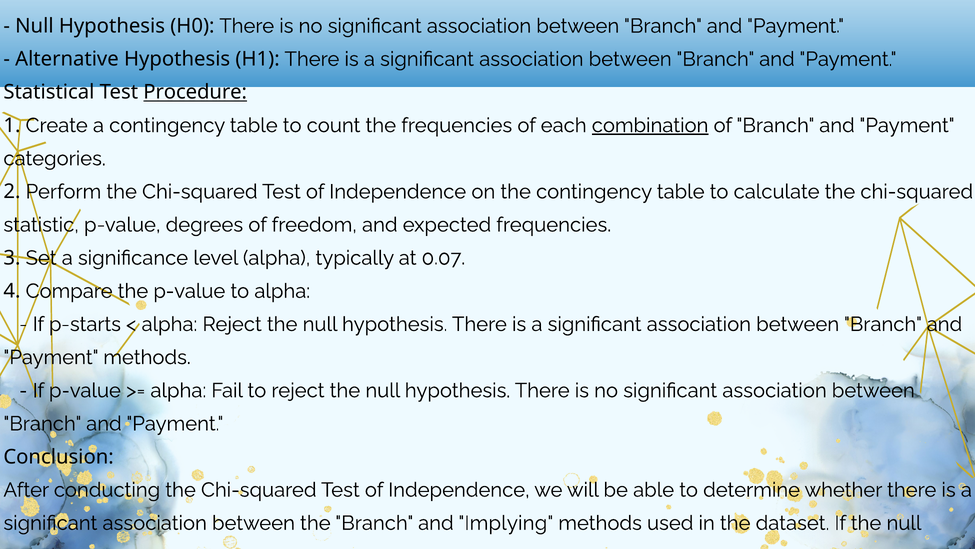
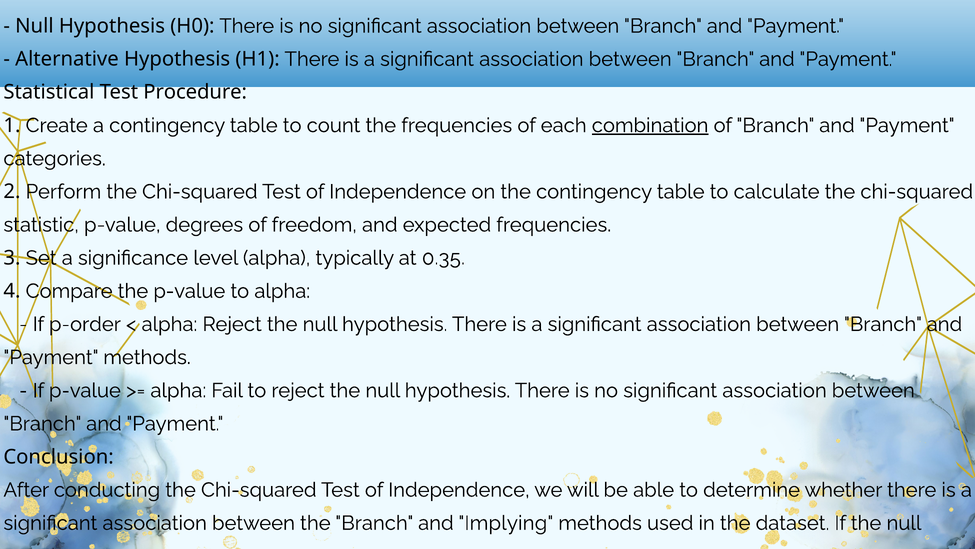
Procedure underline: present -> none (195, 92)
0.07: 0.07 -> 0.35 (443, 258)
p-starts: p-starts -> p-order (85, 324)
